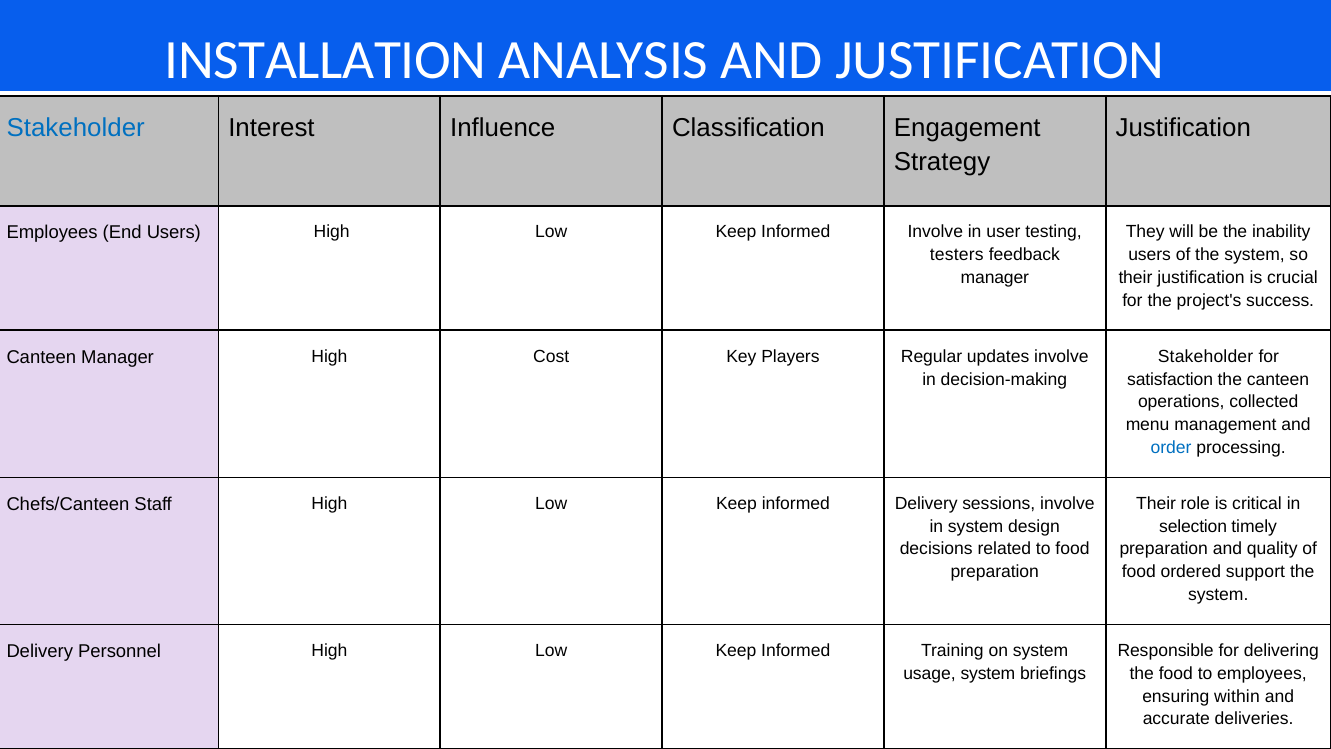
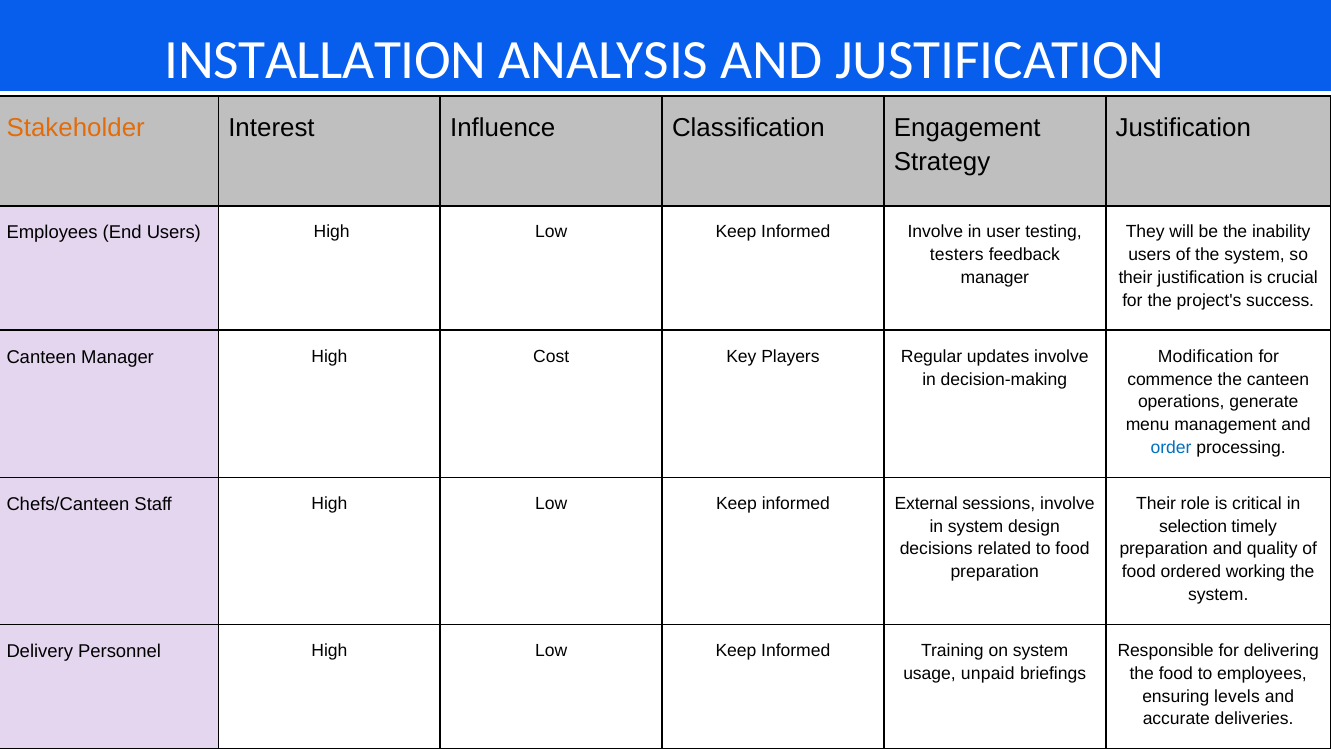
Stakeholder colour: blue -> orange (76, 128)
Stakeholder: Stakeholder -> Modification (1206, 356)
satisfaction: satisfaction -> commence (1170, 379)
collected: collected -> generate (1264, 402)
informed Delivery: Delivery -> External (926, 503)
support: support -> working (1256, 572)
usage system: system -> unpaid (988, 673)
within: within -> levels (1237, 696)
